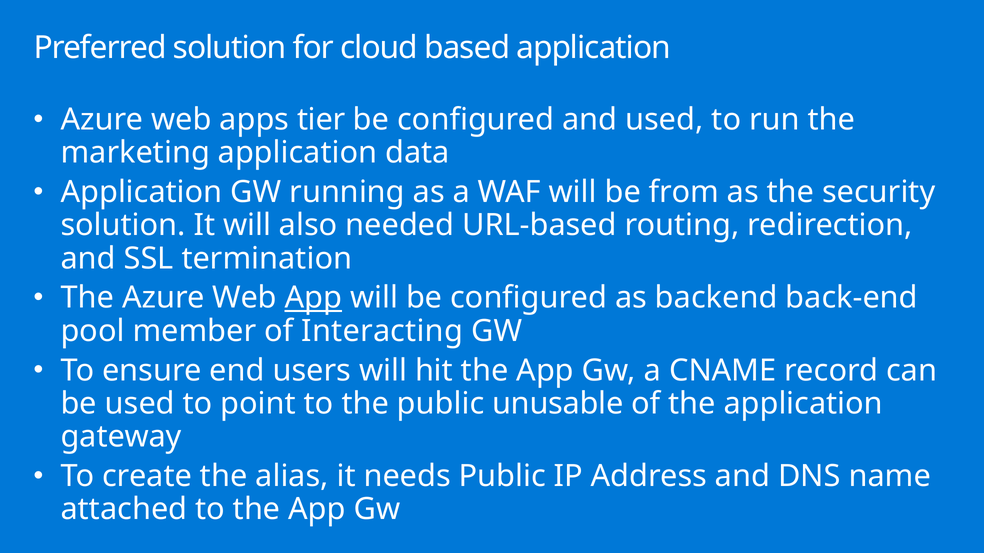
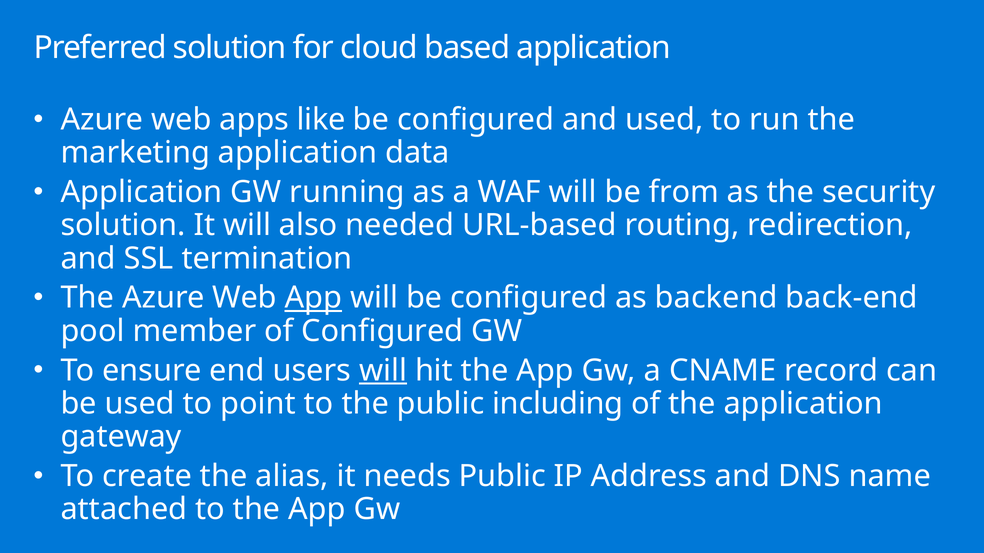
tier: tier -> like (321, 120)
of Interacting: Interacting -> Configured (382, 331)
will underline: none -> present (383, 371)
unusable: unusable -> including (558, 404)
